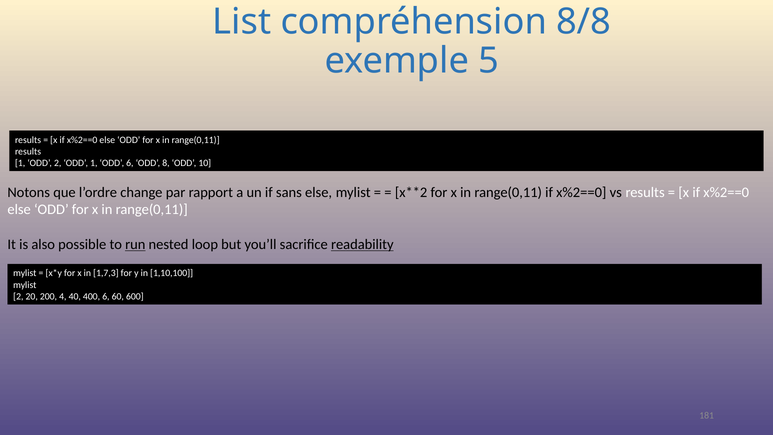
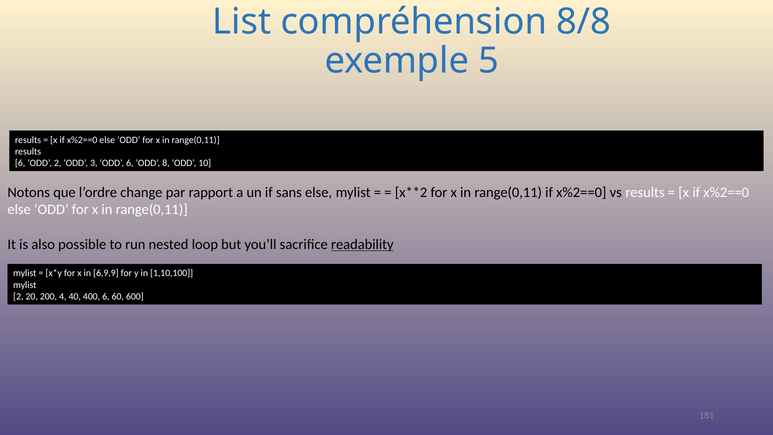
1: 1 -> 6 (20, 163)
ODD 1: 1 -> 3 (94, 163)
run underline: present -> none (135, 244)
1,7,3: 1,7,3 -> 6,9,9 (106, 273)
